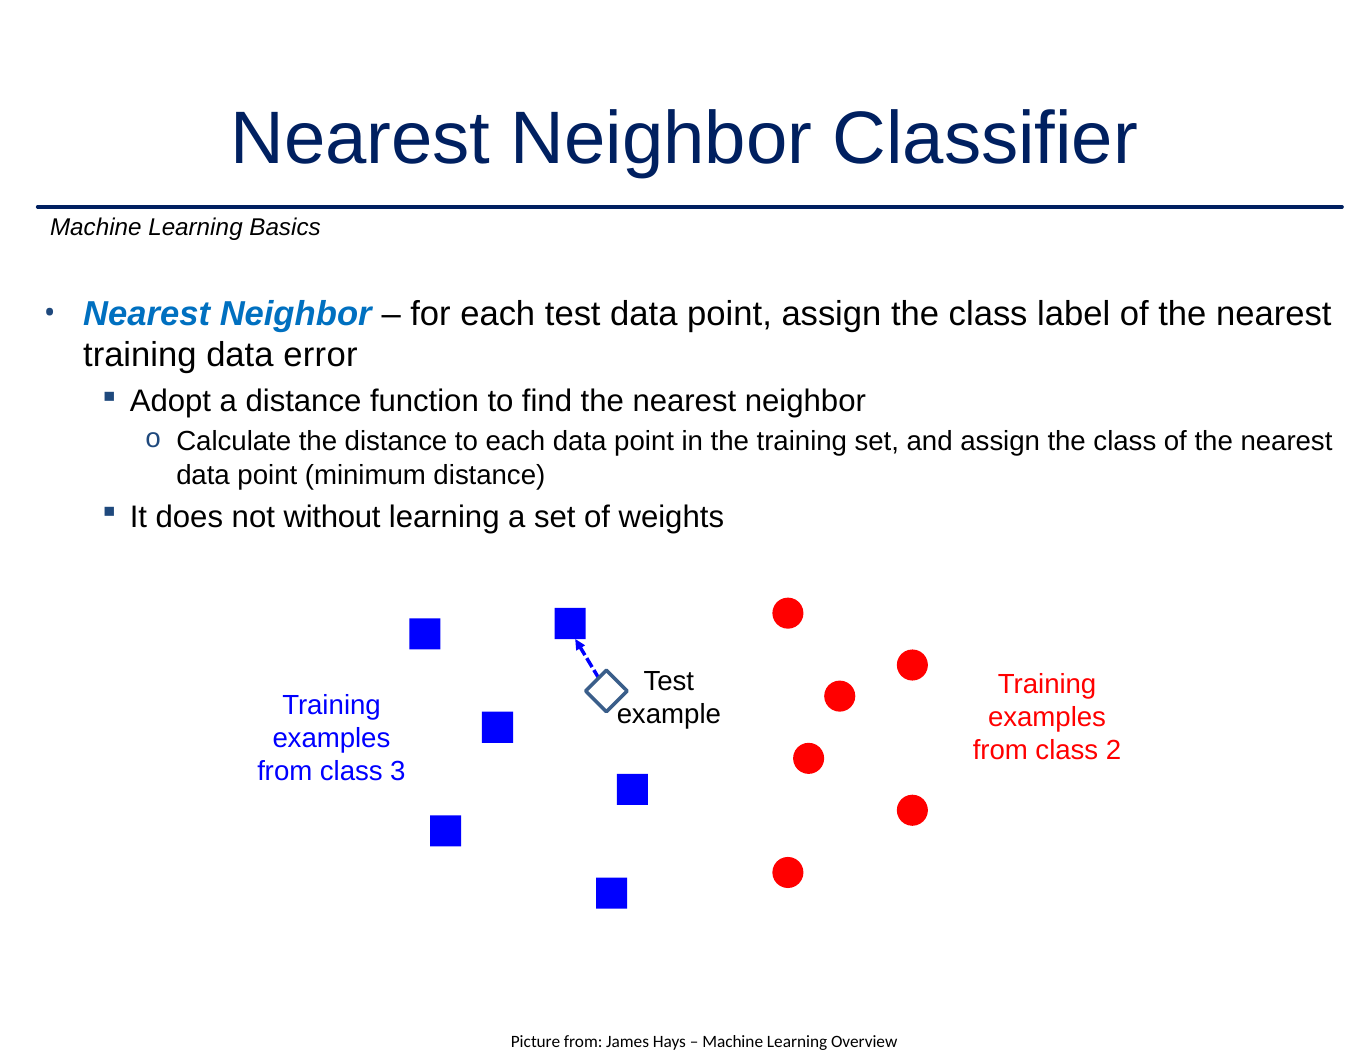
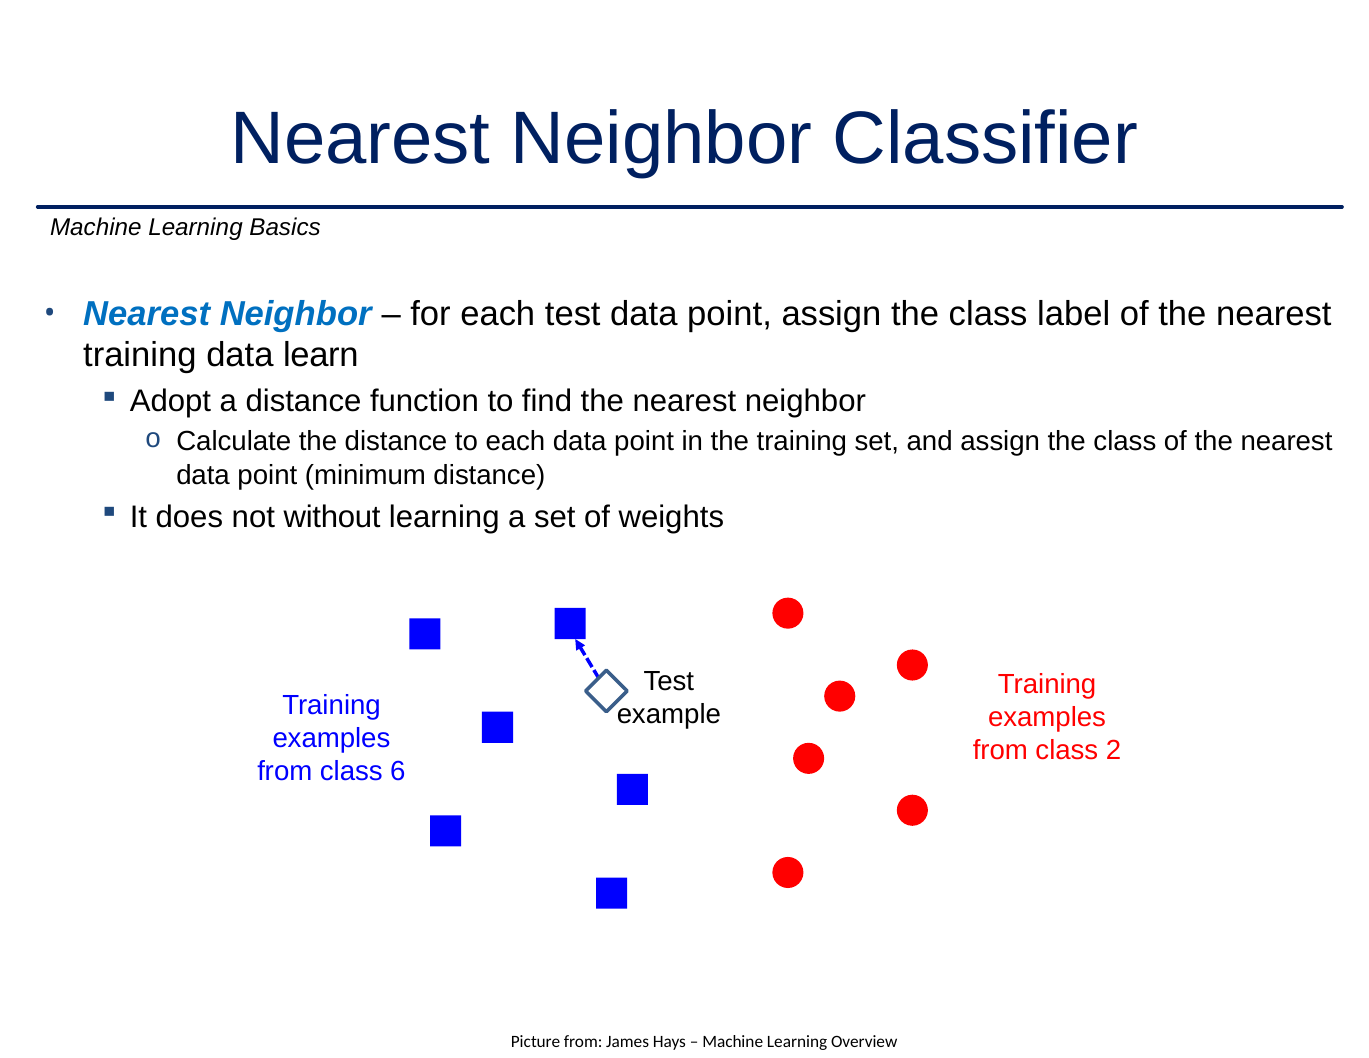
error: error -> learn (321, 355)
3: 3 -> 6 (398, 771)
